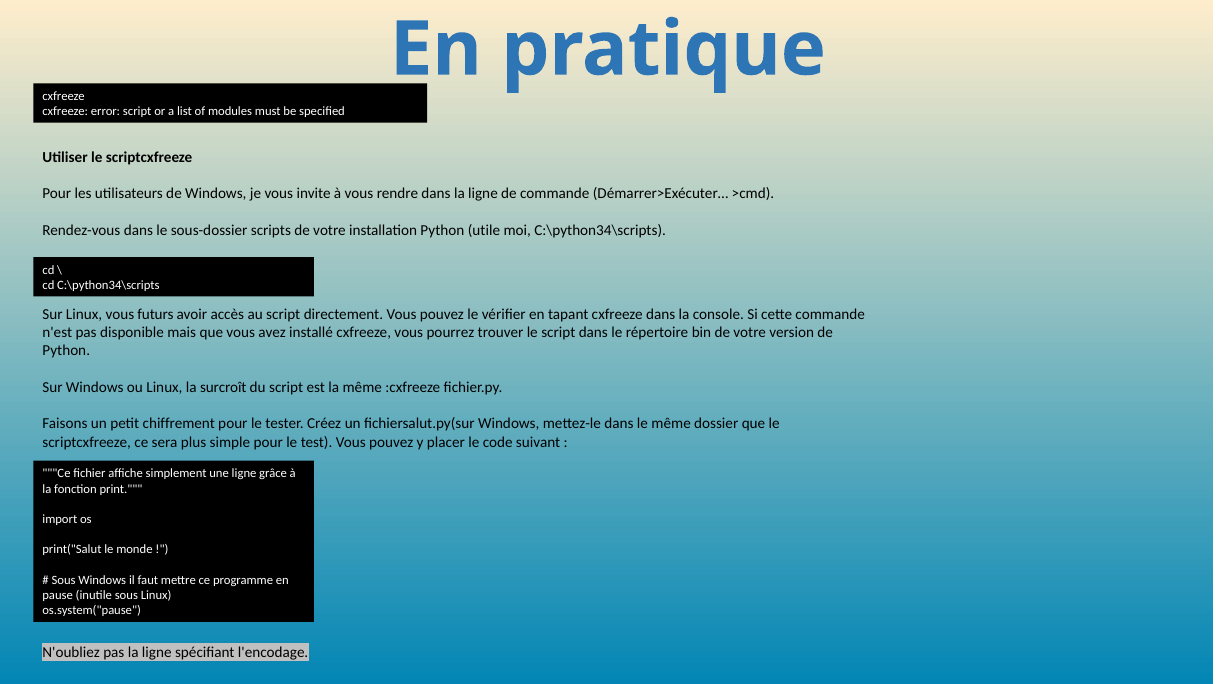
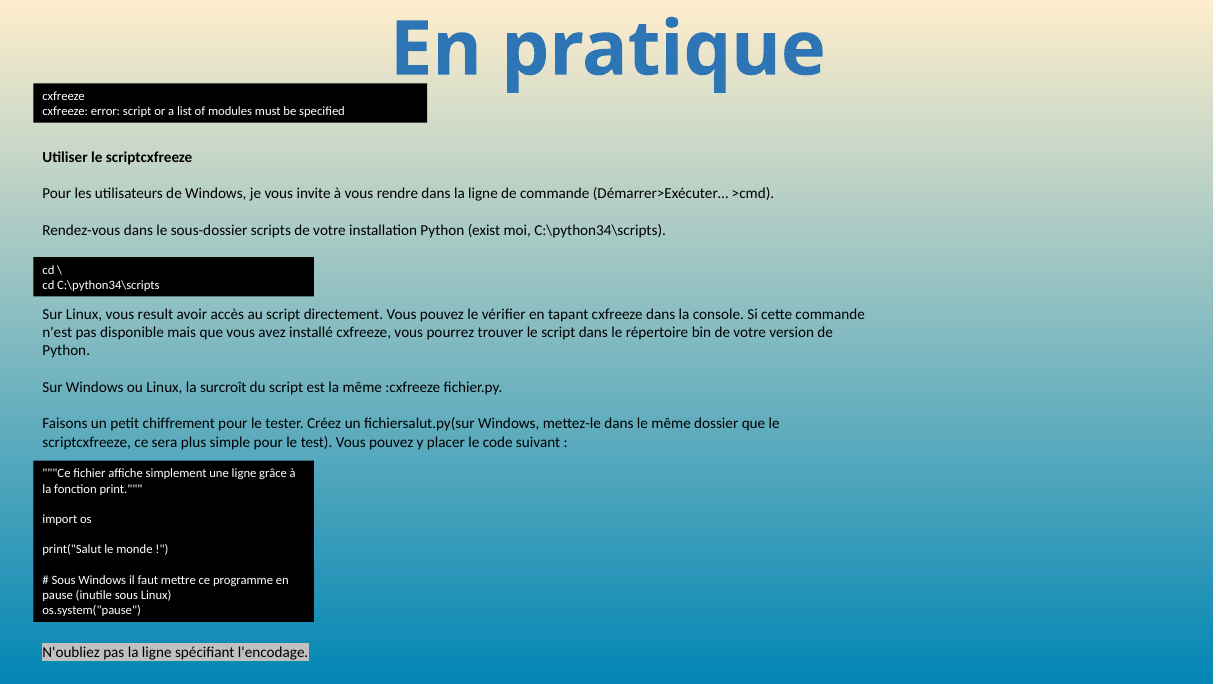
utile: utile -> exist (484, 230)
futurs: futurs -> result (155, 314)
